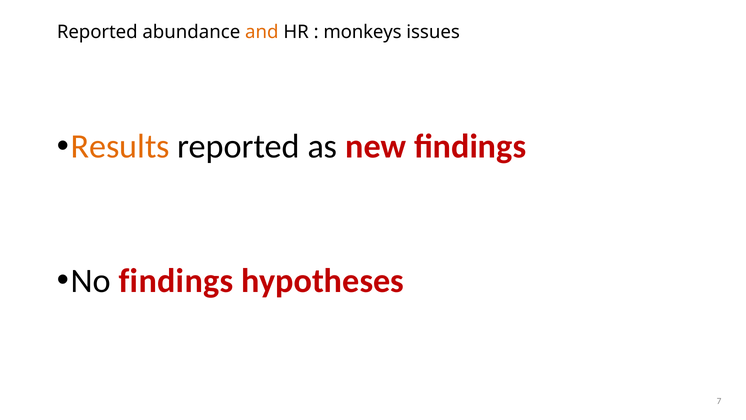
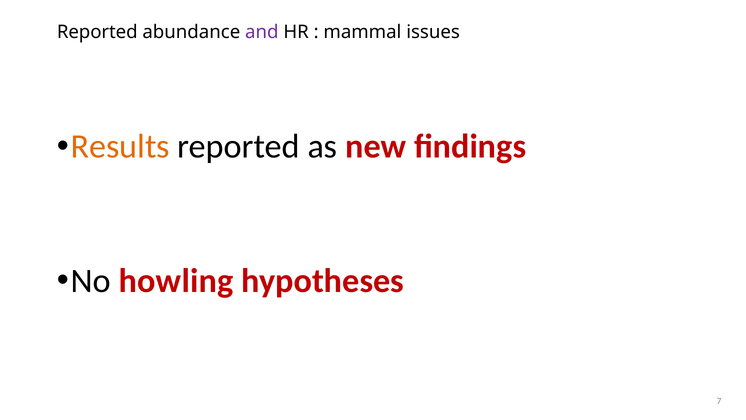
and colour: orange -> purple (262, 32)
monkeys: monkeys -> mammal (362, 32)
No findings: findings -> howling (176, 281)
